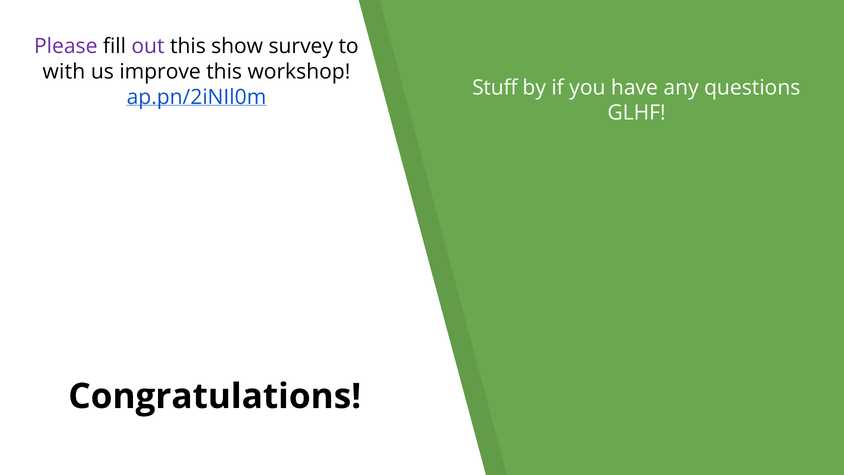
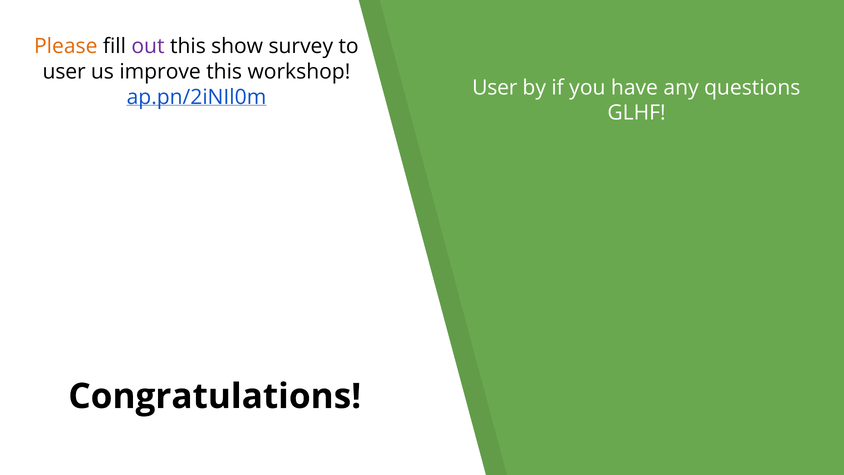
Please colour: purple -> orange (66, 46)
with: with -> user (64, 72)
Stuff: Stuff -> User (495, 88)
